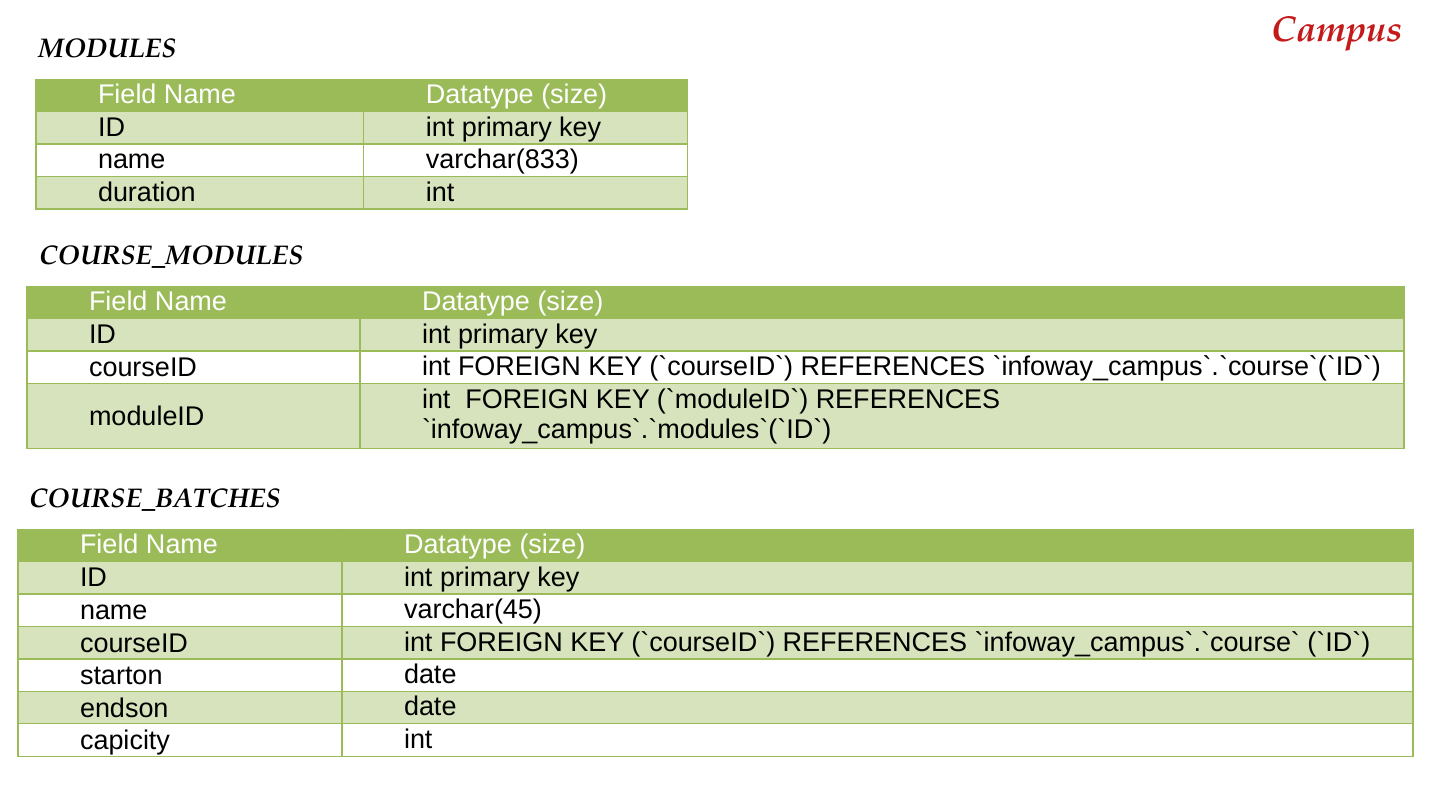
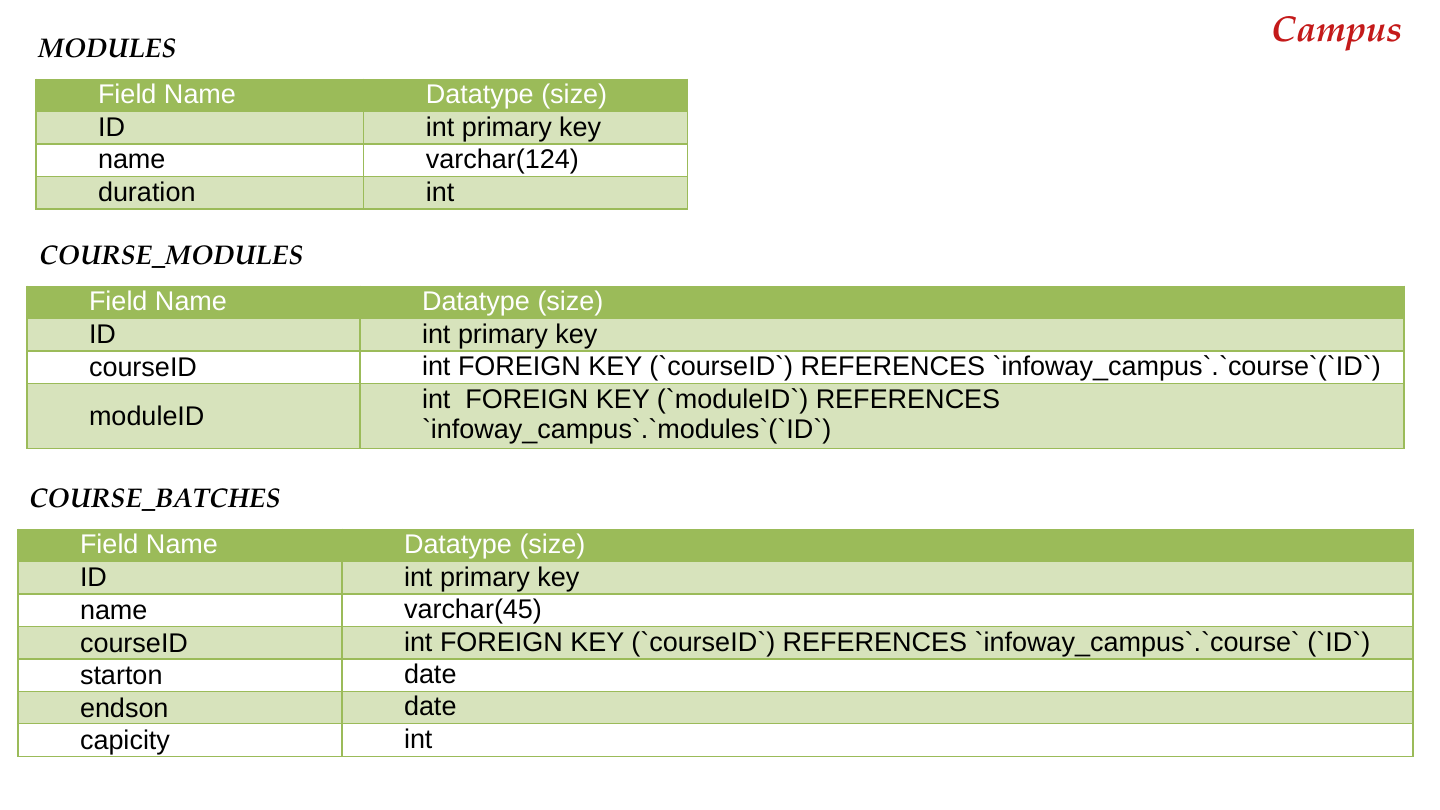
varchar(833: varchar(833 -> varchar(124 (502, 160)
